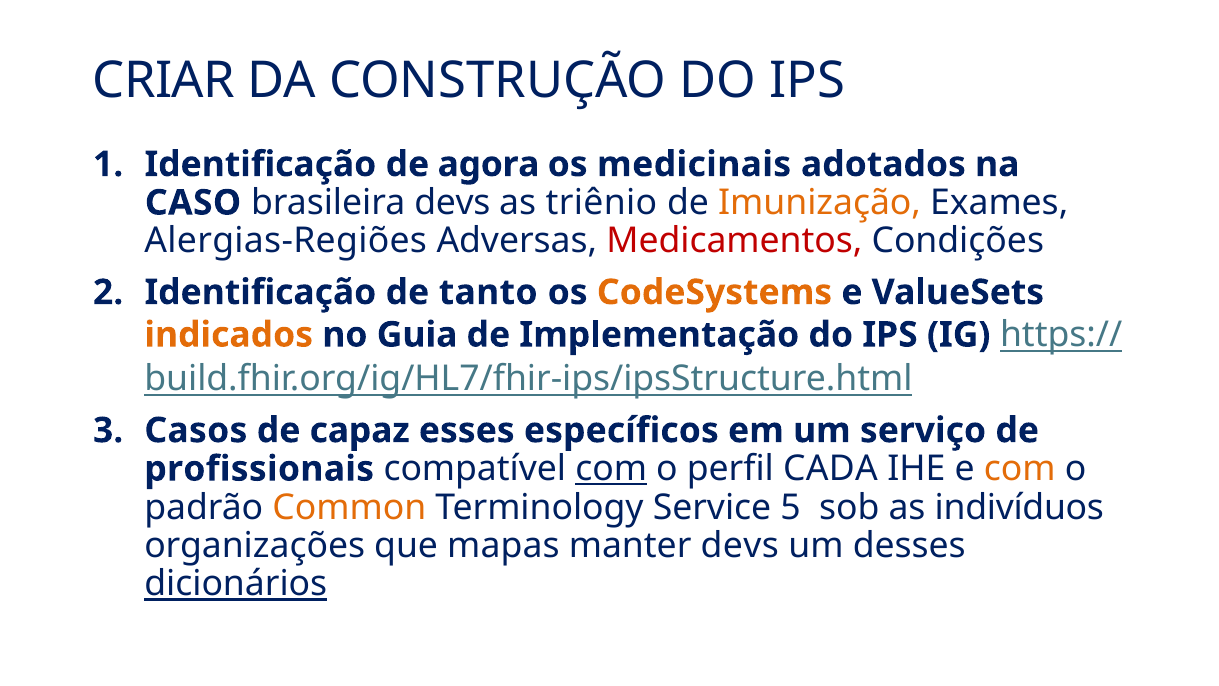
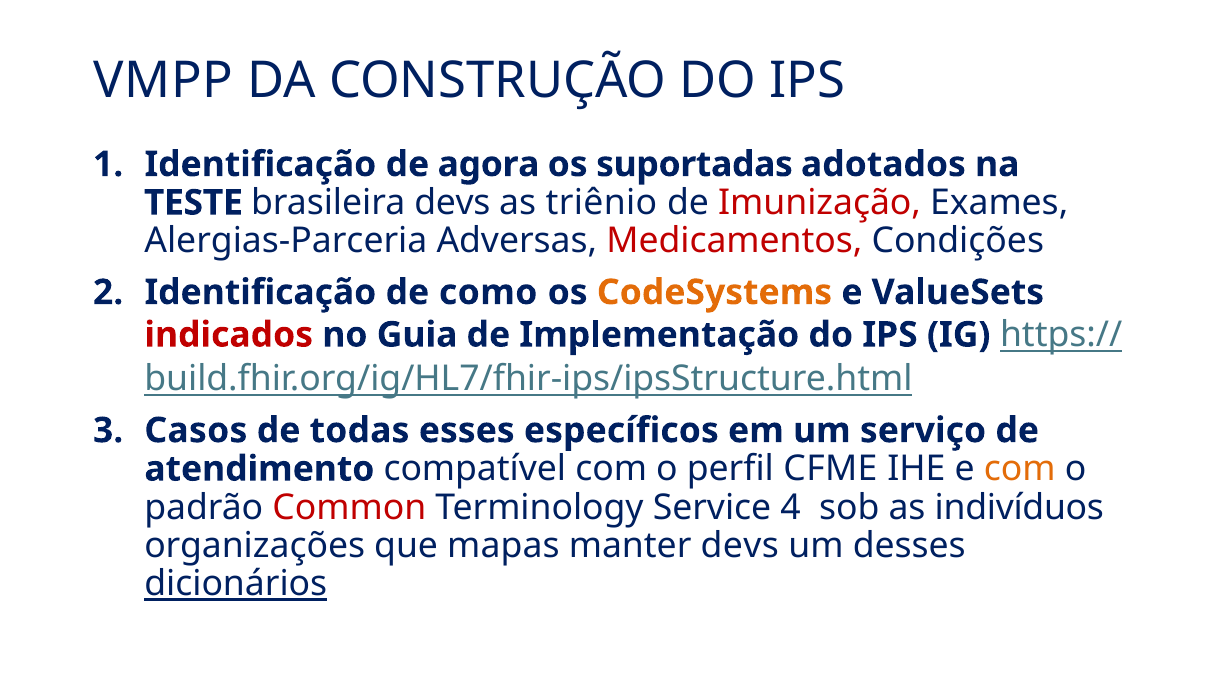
CRIAR: CRIAR -> VMPP (163, 81)
medicinais: medicinais -> suportadas (694, 164)
CASO: CASO -> TESTE (193, 203)
Imunização colour: orange -> red (820, 203)
Alergias-Regiões: Alergias-Regiões -> Alergias-Parceria (286, 241)
tanto: tanto -> como (488, 292)
indicados colour: orange -> red (229, 335)
capaz: capaz -> todas (360, 430)
profissionais: profissionais -> atendimento (259, 469)
com underline: present -> none (611, 469)
CADA: CADA -> CFME (830, 469)
Common colour: orange -> red (349, 507)
5: 5 -> 4 (791, 507)
